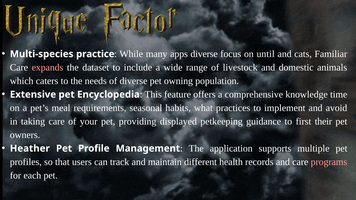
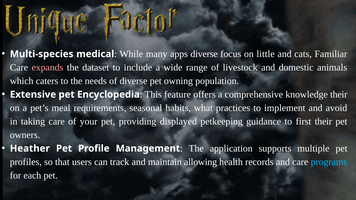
practice: practice -> medical (95, 54)
until: until -> little (266, 54)
knowledge time: time -> their (339, 95)
different: different -> allowing (201, 162)
programs colour: pink -> light blue (329, 162)
